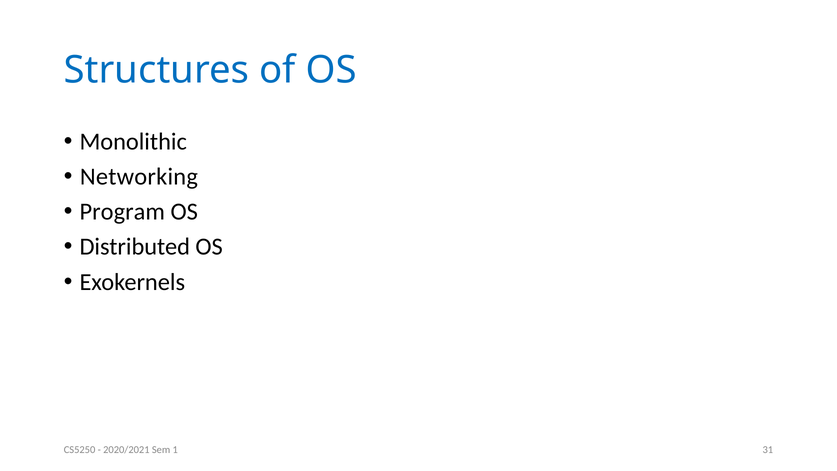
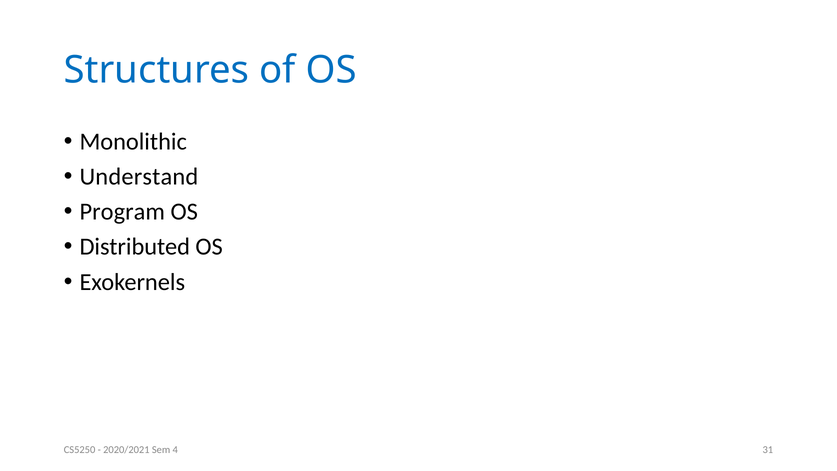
Networking: Networking -> Understand (139, 177)
1: 1 -> 4 (175, 450)
